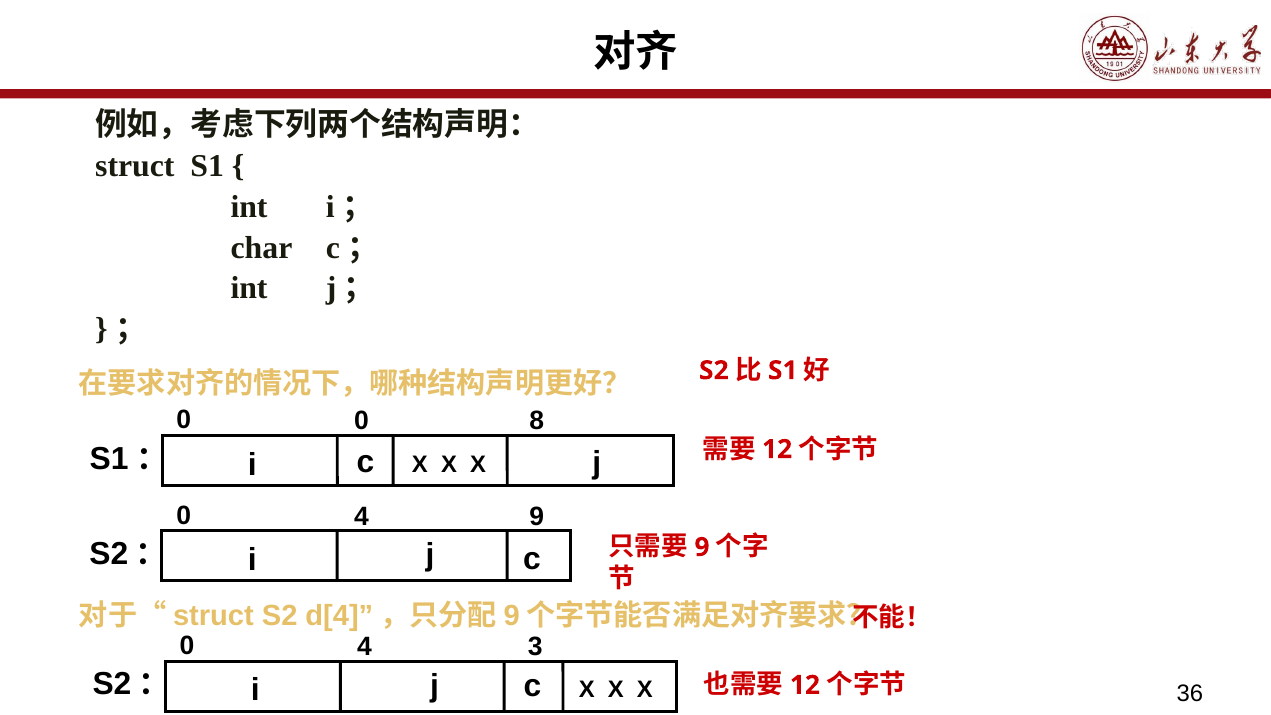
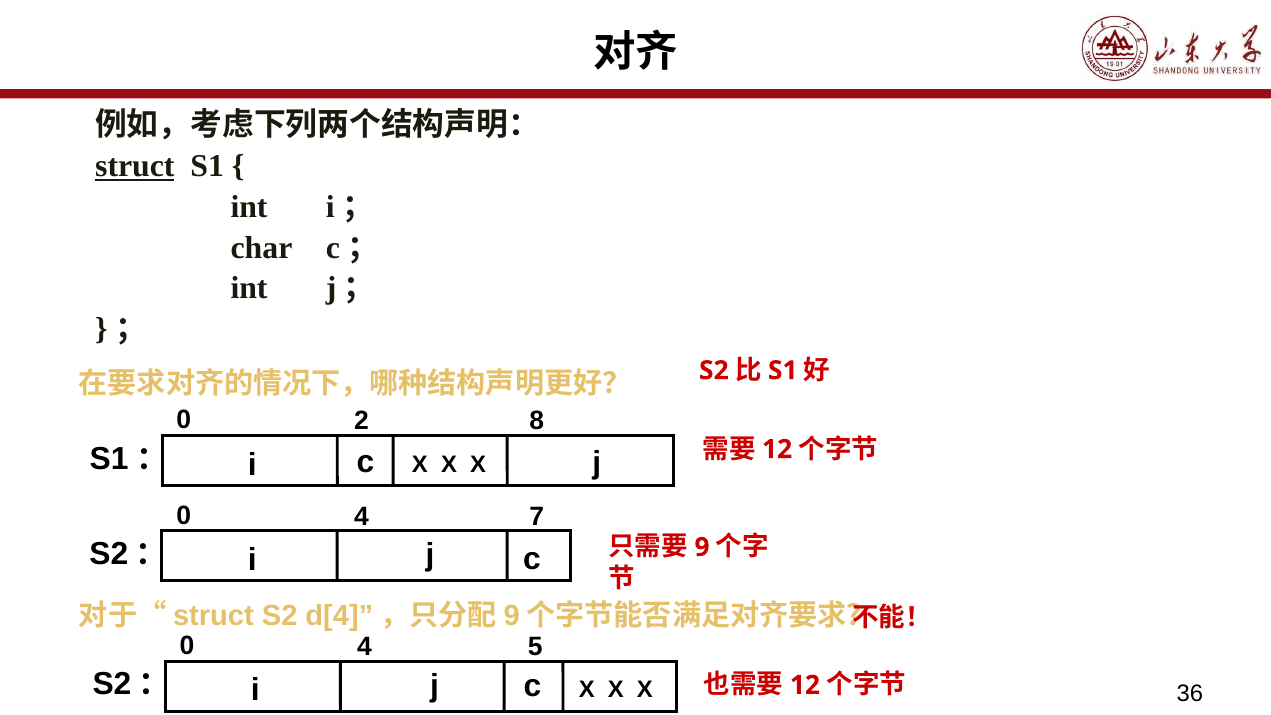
struct underline: none -> present (135, 166)
0 0: 0 -> 2 (362, 421)
4 9: 9 -> 7 (537, 516)
3: 3 -> 5 (535, 647)
